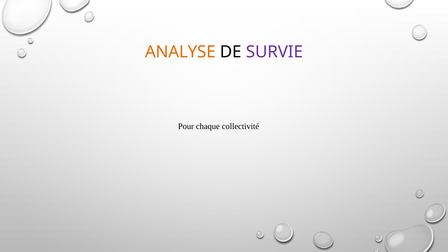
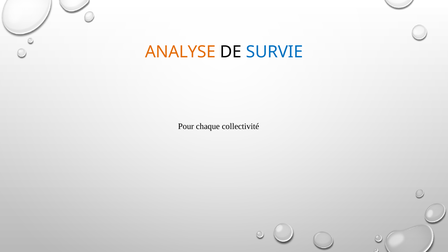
SURVIE colour: purple -> blue (274, 52)
